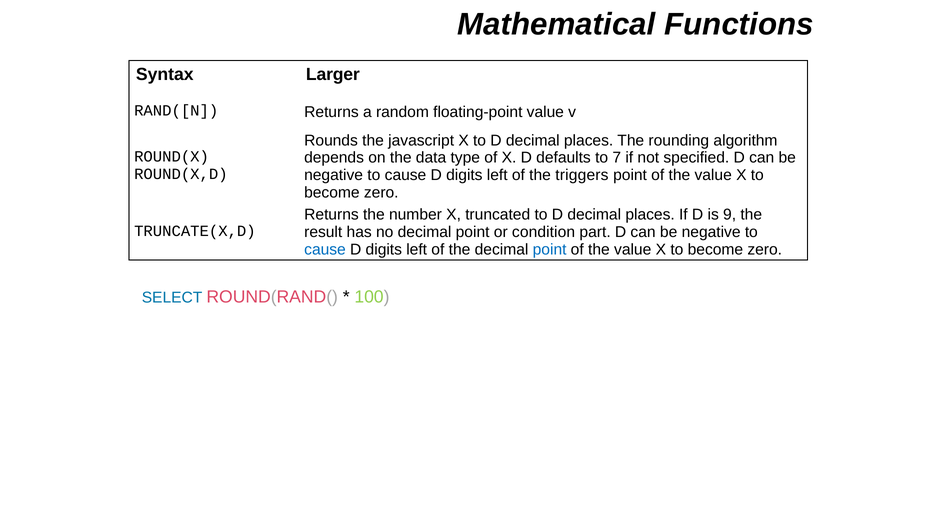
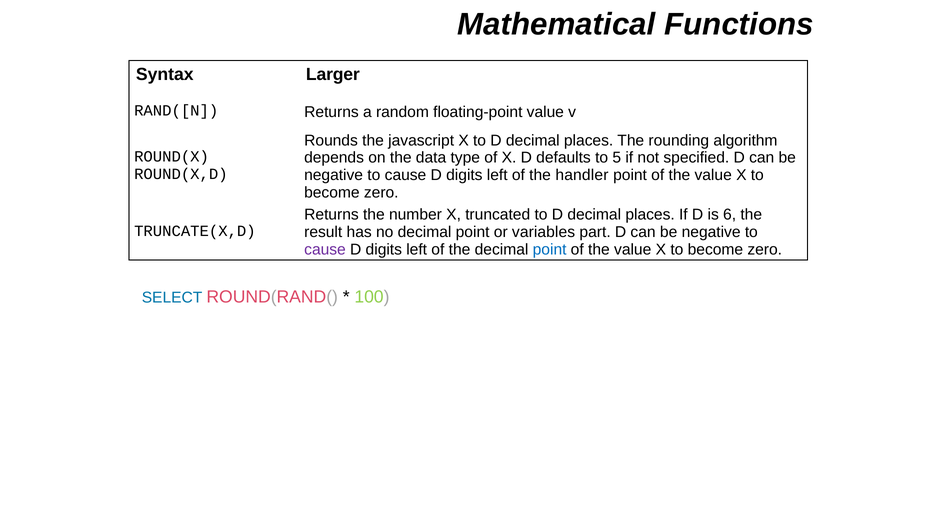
7: 7 -> 5 (617, 158)
triggers: triggers -> handler (582, 175)
9: 9 -> 6 (730, 215)
condition: condition -> variables (544, 232)
cause colour: blue -> purple (325, 249)
